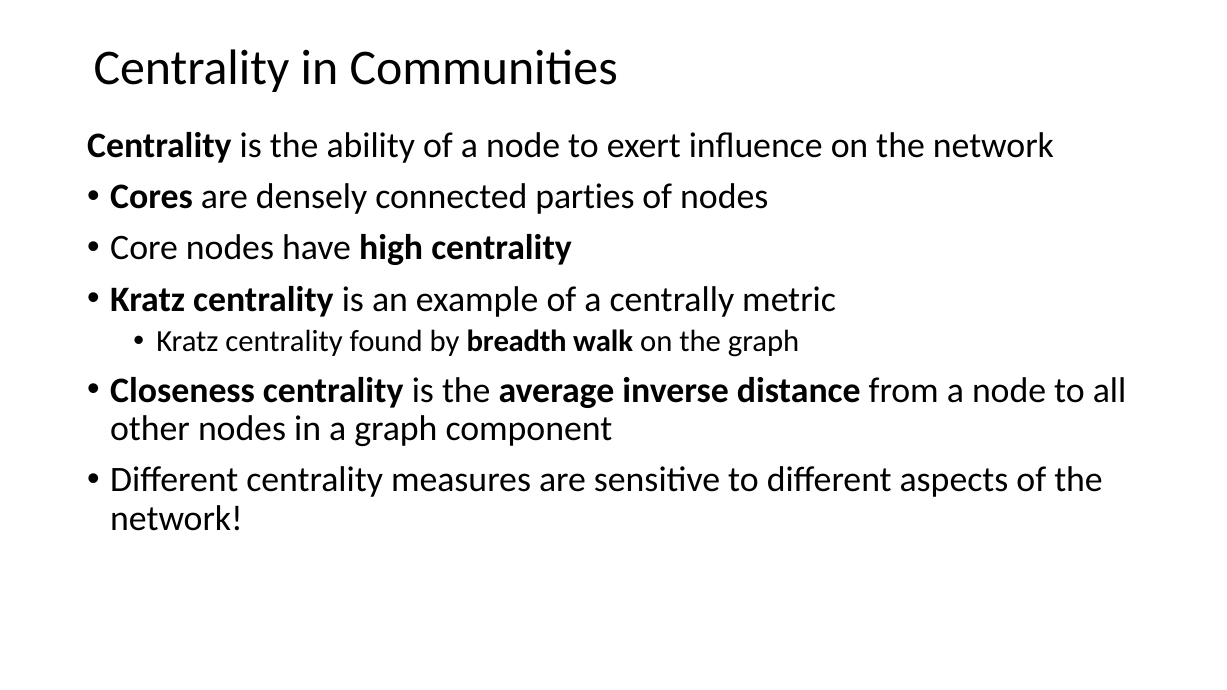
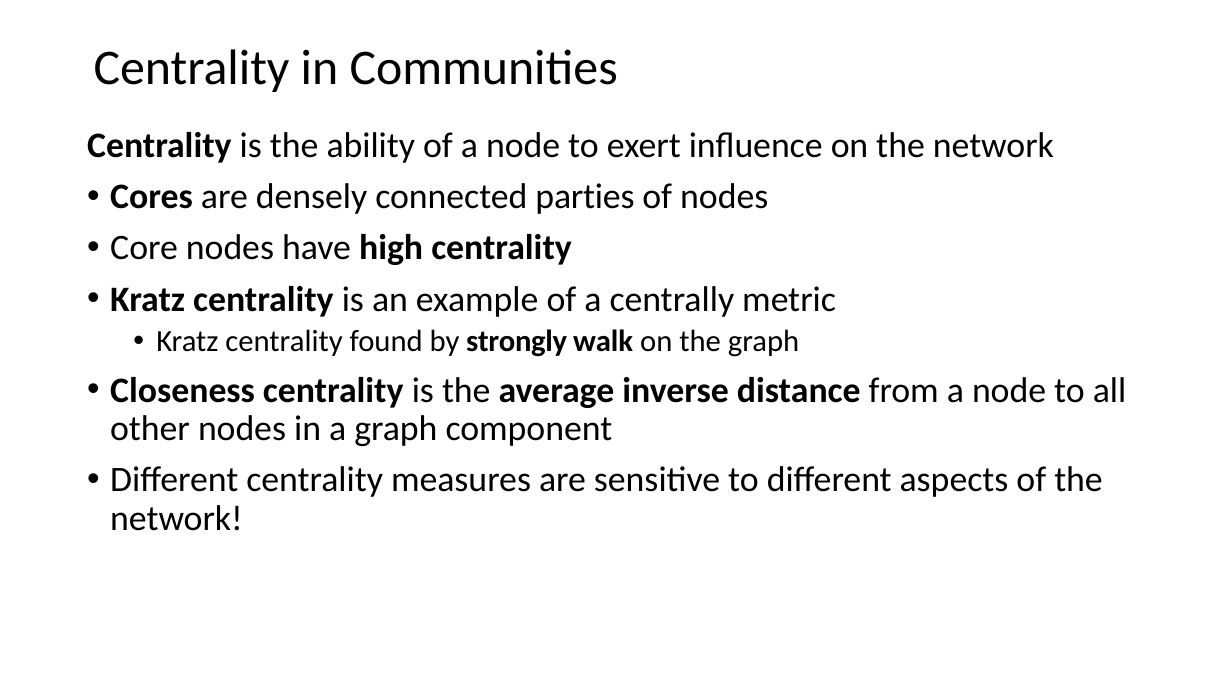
breadth: breadth -> strongly (517, 342)
